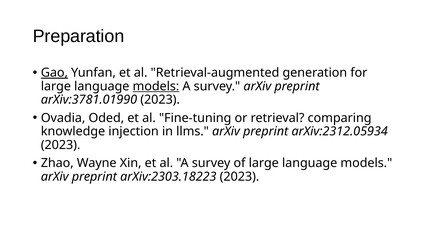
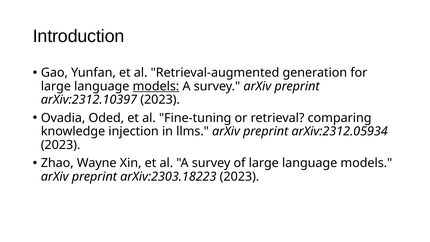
Preparation: Preparation -> Introduction (79, 36)
Gao underline: present -> none (54, 73)
arXiv:3781.01990: arXiv:3781.01990 -> arXiv:2312.10397 (89, 100)
